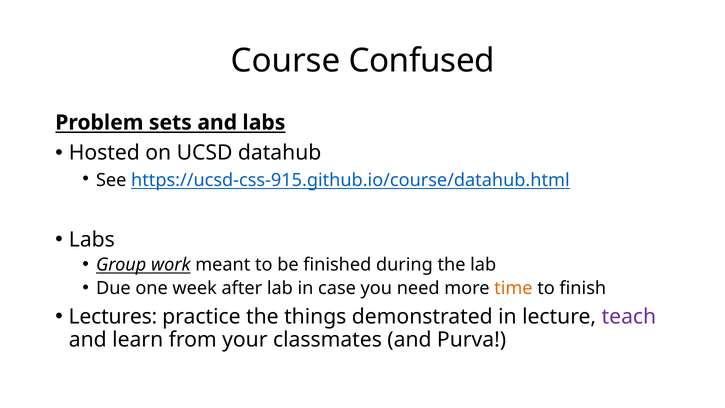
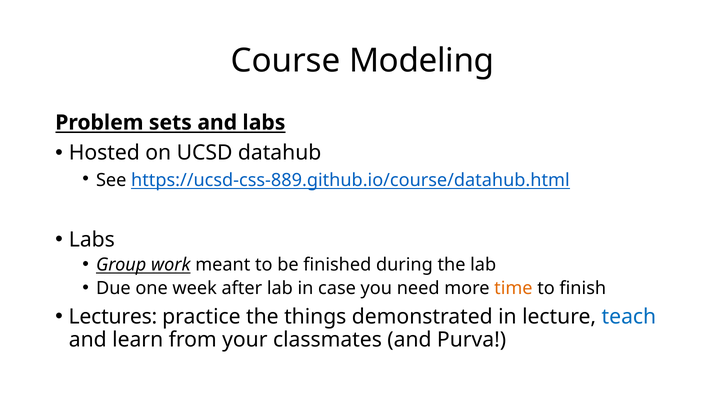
Confused: Confused -> Modeling (422, 61)
https://ucsd-css-915.github.io/course/datahub.html: https://ucsd-css-915.github.io/course/datahub.html -> https://ucsd-css-889.github.io/course/datahub.html (350, 180)
teach colour: purple -> blue (629, 317)
